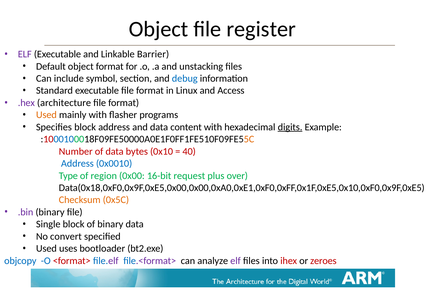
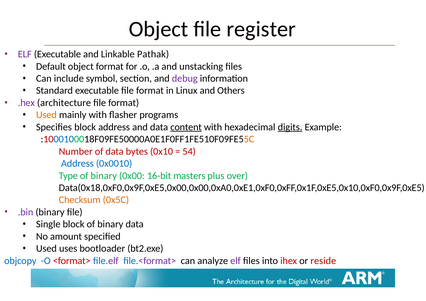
Barrier: Barrier -> Pathak (153, 54)
debug colour: blue -> purple (185, 79)
Access: Access -> Others (231, 91)
content underline: none -> present (186, 127)
40: 40 -> 54 (189, 151)
Type of region: region -> binary (104, 176)
request: request -> masters (189, 176)
convert: convert -> amount (66, 236)
zeroes: zeroes -> reside (323, 261)
